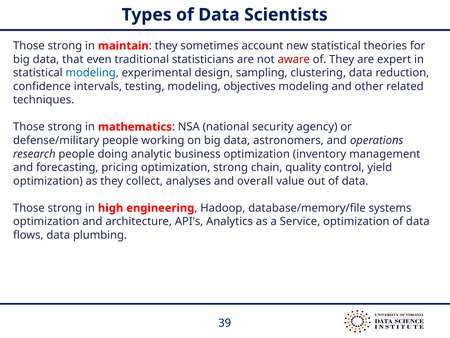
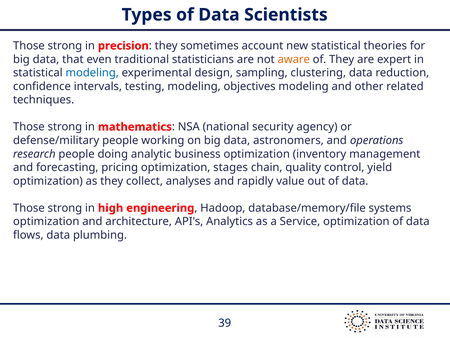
maintain: maintain -> precision (123, 46)
aware colour: red -> orange (294, 59)
optimization strong: strong -> stages (231, 167)
overall: overall -> rapidly (255, 181)
